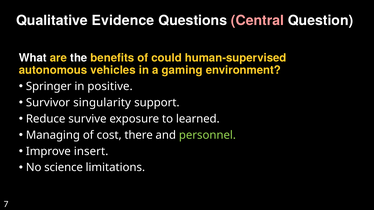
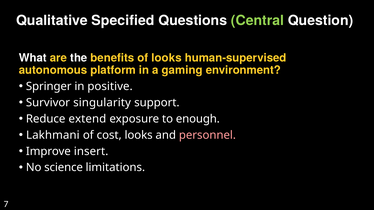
Evidence: Evidence -> Specified (123, 21)
Central colour: pink -> light green (257, 21)
of could: could -> looks (166, 58)
vehicles: vehicles -> platform (113, 70)
survive: survive -> extend (87, 119)
learned: learned -> enough (198, 119)
Managing: Managing -> Lakhmani (53, 135)
cost there: there -> looks (139, 135)
personnel colour: light green -> pink (207, 135)
